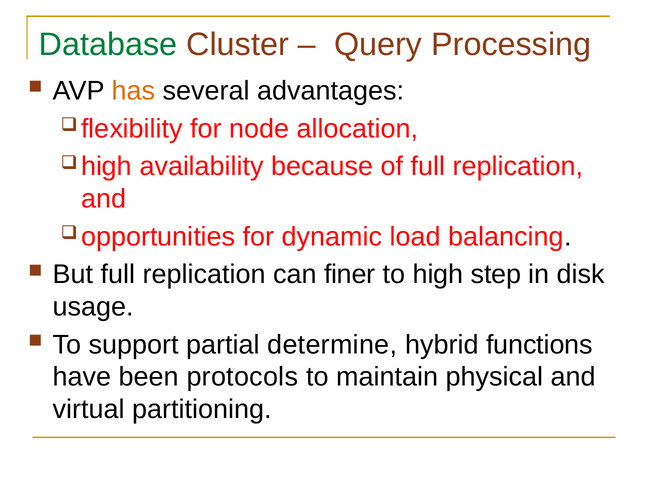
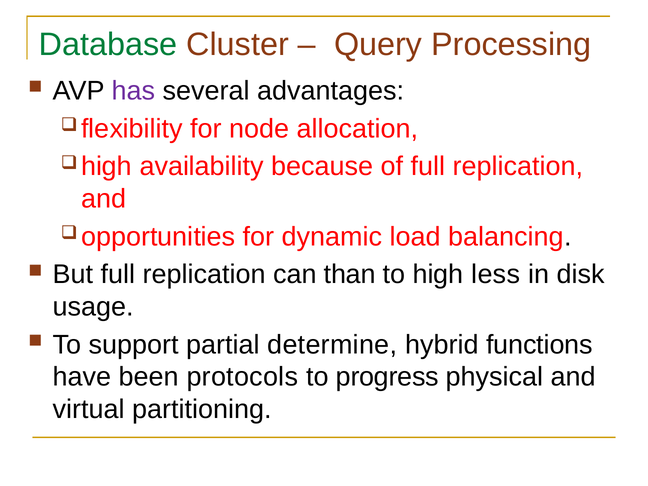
has colour: orange -> purple (133, 91)
finer: finer -> than (350, 274)
step: step -> less (496, 274)
maintain: maintain -> progress (387, 377)
